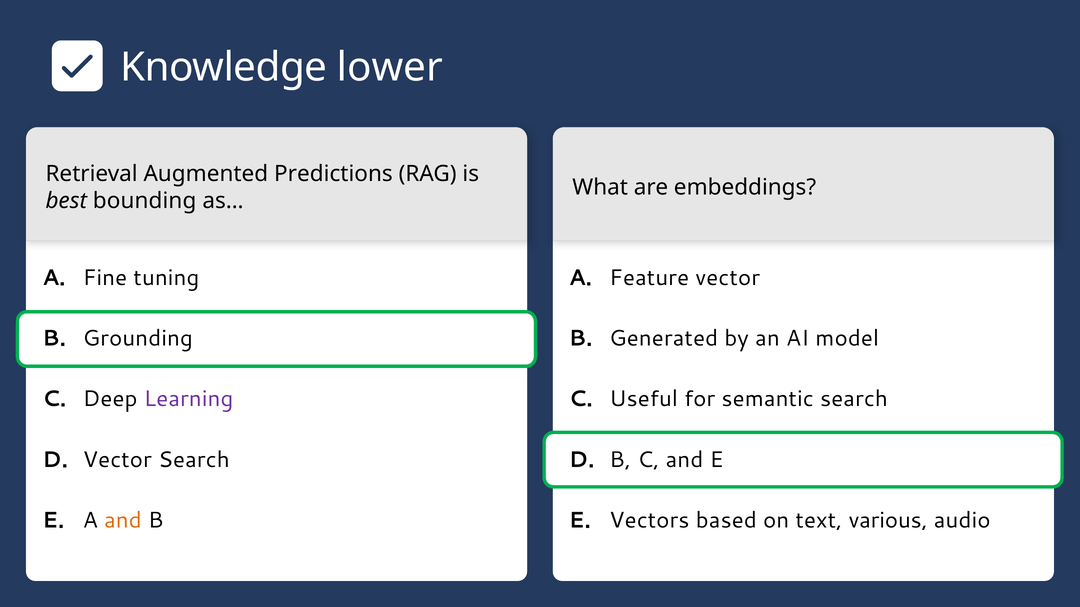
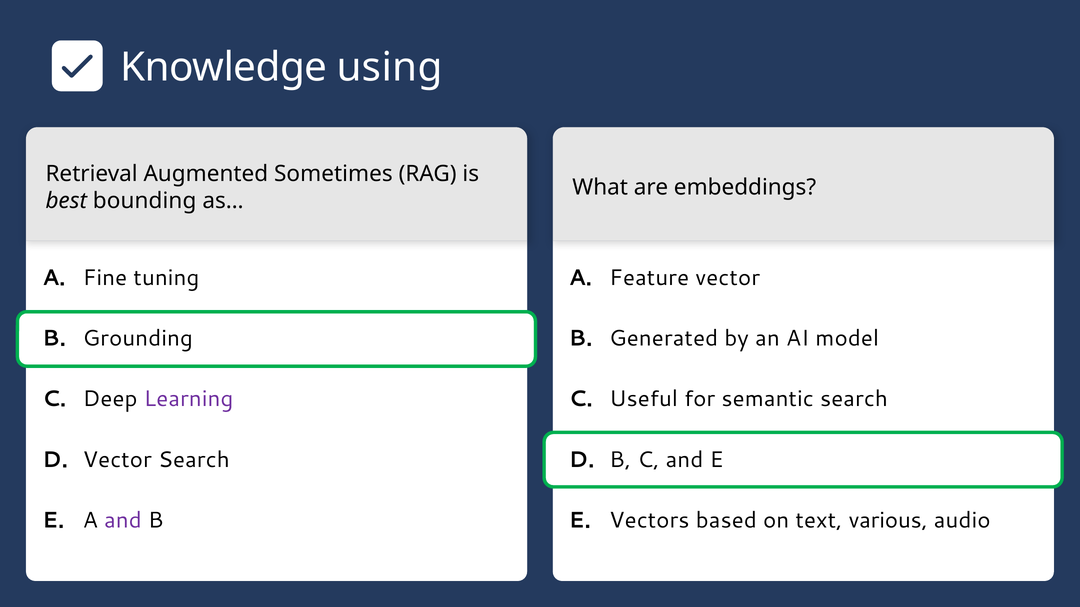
lower: lower -> using (390, 68)
Predictions: Predictions -> Sometimes (333, 174)
and colour: orange -> purple (123, 521)
